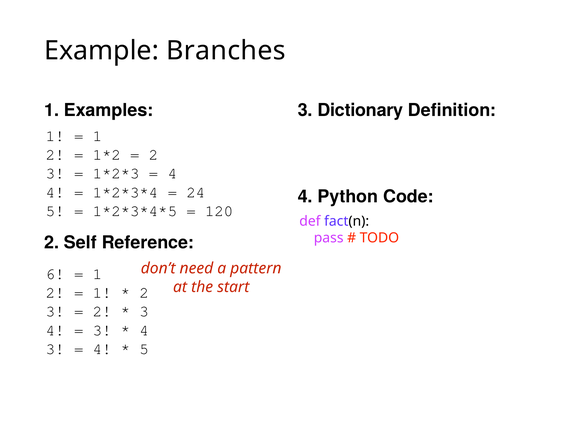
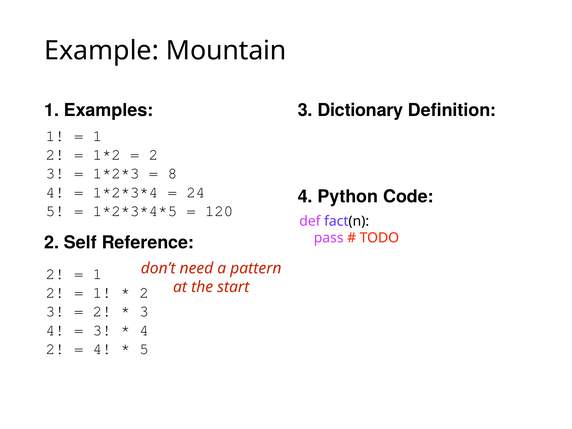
Branches: Branches -> Mountain (226, 51)
4: 4 -> 8 (172, 173)
6: 6 -> 2 (55, 274)
3: 3 -> 2 (55, 349)
